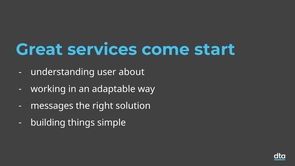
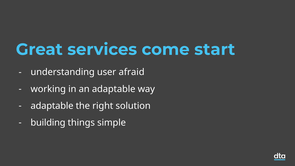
about: about -> afraid (132, 72)
messages: messages -> adaptable (52, 106)
